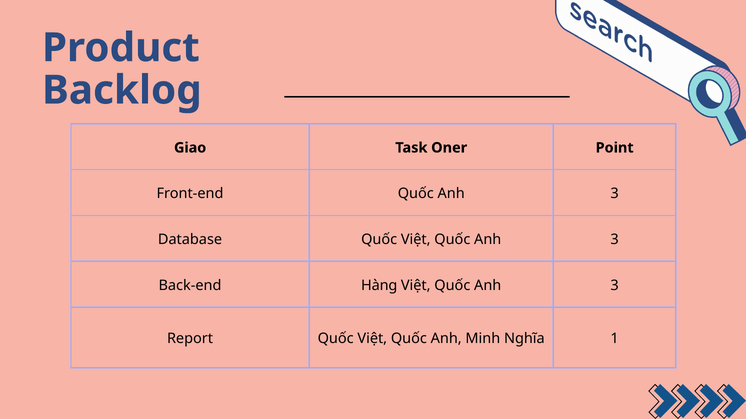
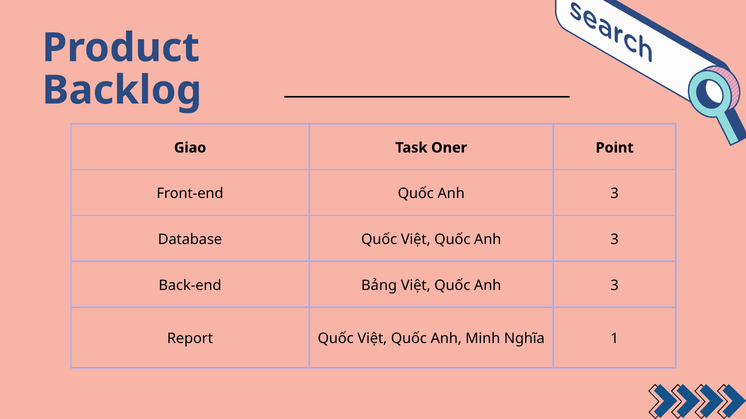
Hàng: Hàng -> Bảng (379, 286)
